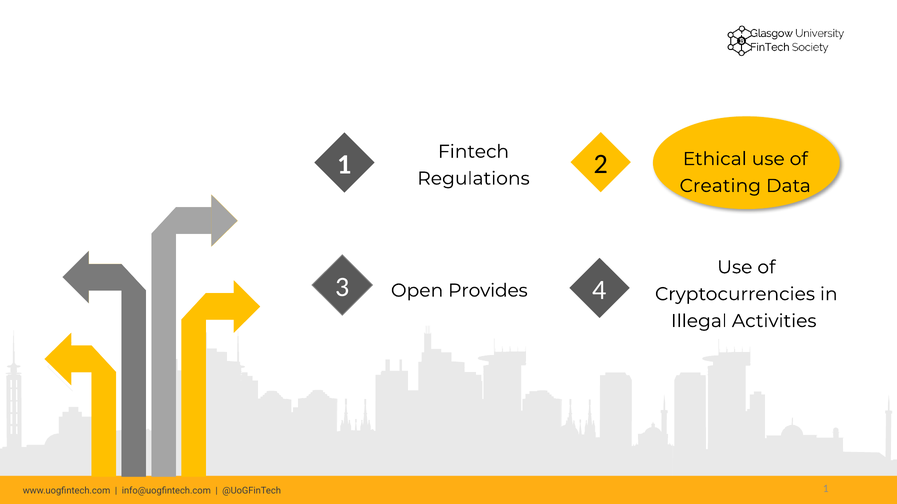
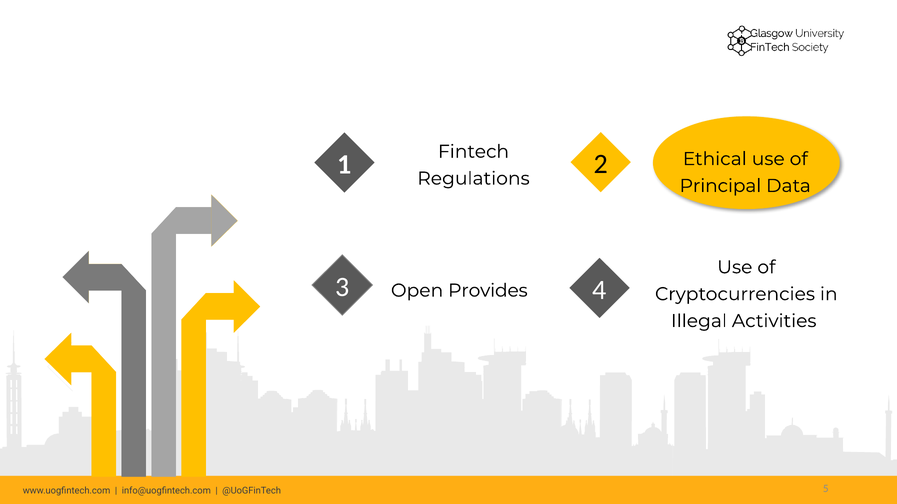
Creating: Creating -> Principal (720, 186)
1: 1 -> 5 (826, 489)
